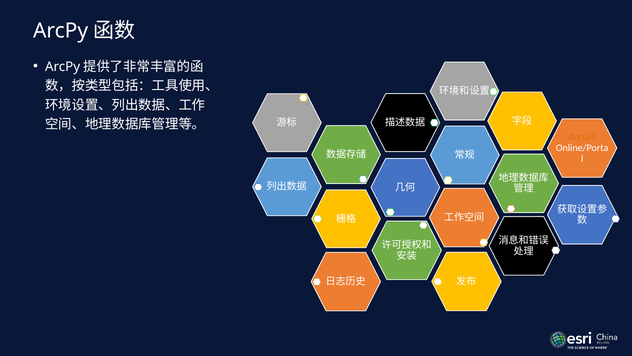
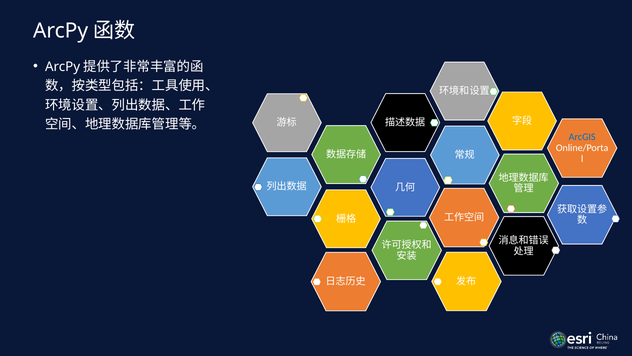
ArcGIS colour: orange -> blue (582, 137)
